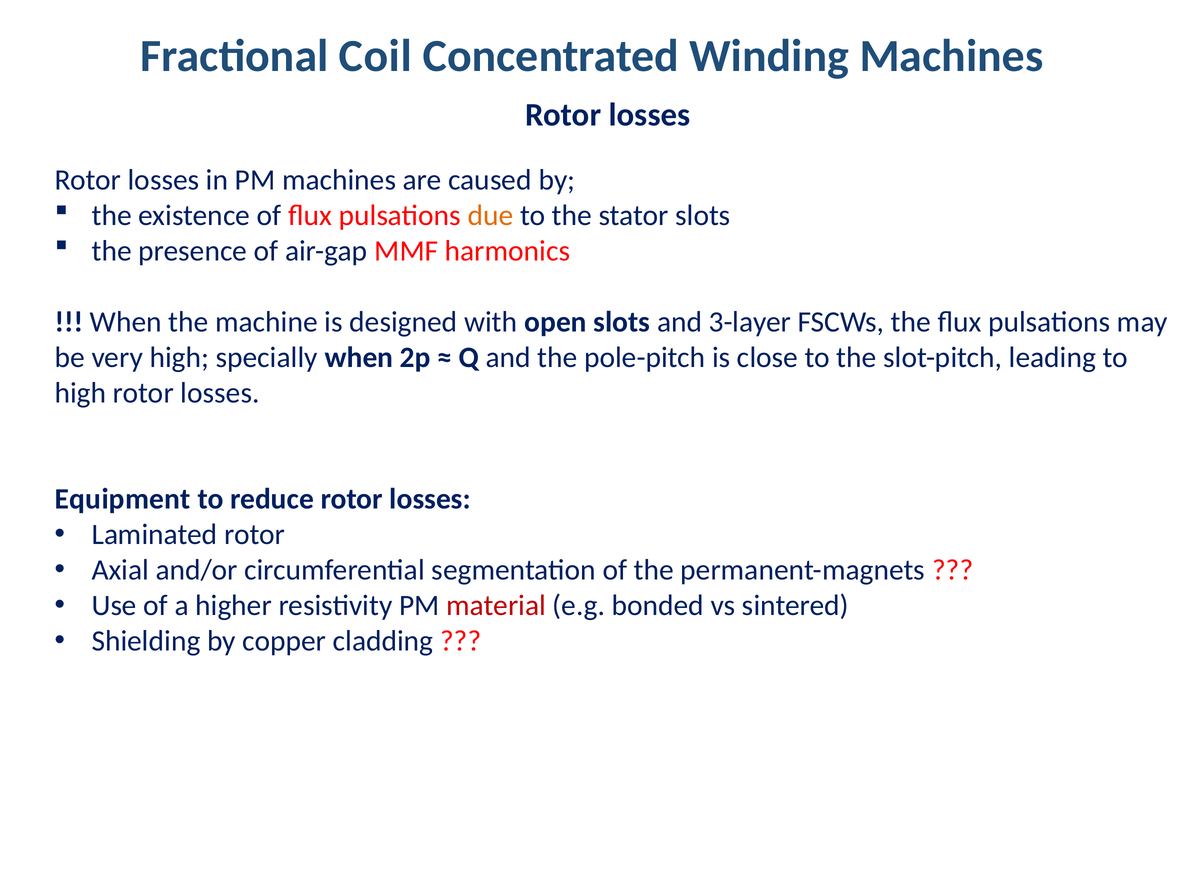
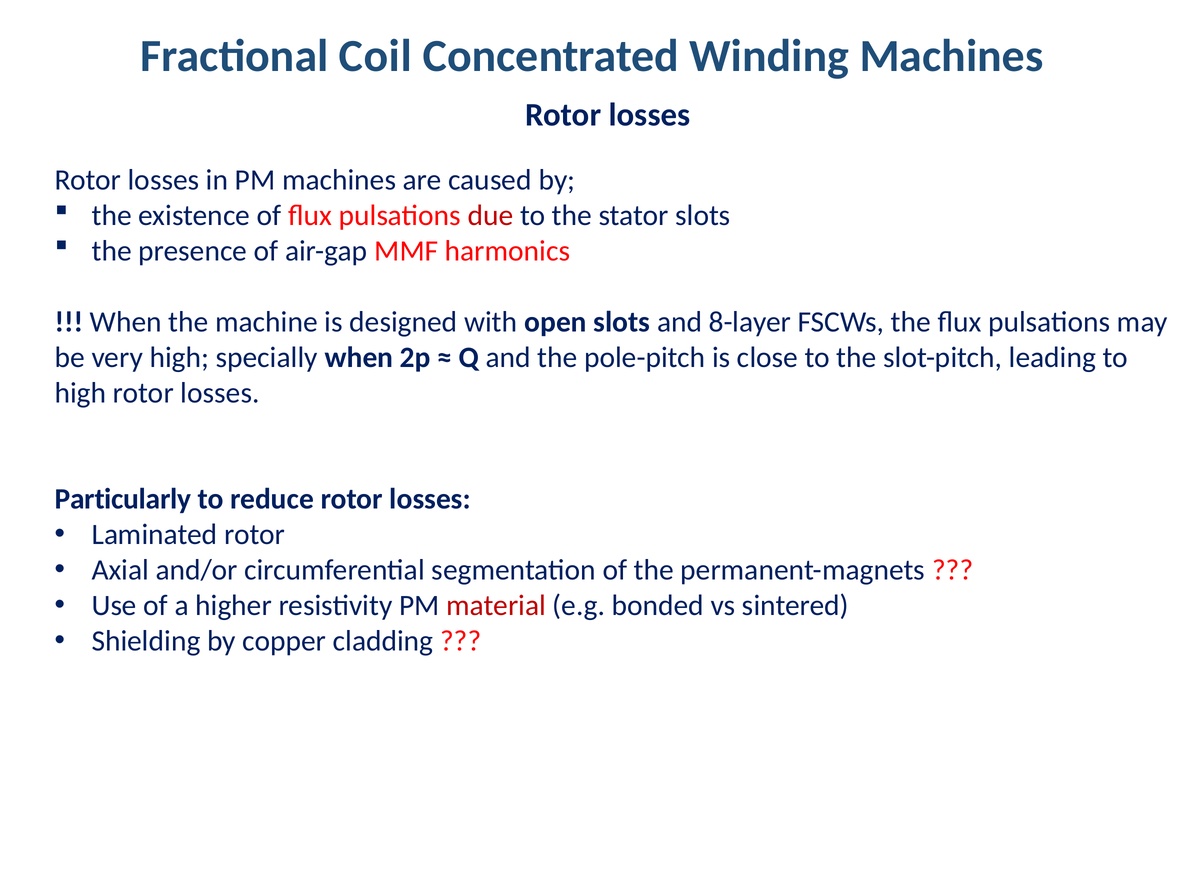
due colour: orange -> red (491, 216)
3-layer: 3-layer -> 8-layer (750, 322)
Equipment: Equipment -> Particularly (123, 499)
